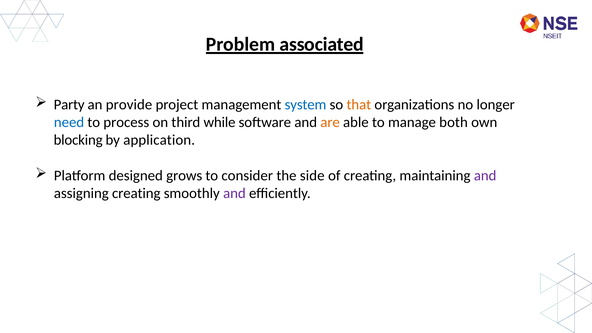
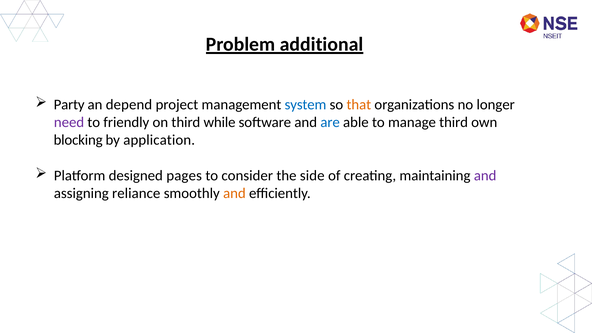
associated: associated -> additional (322, 44)
provide: provide -> depend (129, 105)
need colour: blue -> purple (69, 122)
process: process -> friendly (126, 122)
are colour: orange -> blue (330, 122)
manage both: both -> third (454, 122)
grows: grows -> pages (184, 176)
assigning creating: creating -> reliance (136, 193)
and colour: purple -> orange (234, 193)
